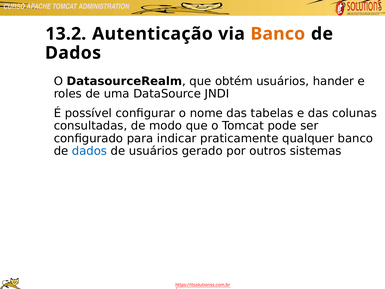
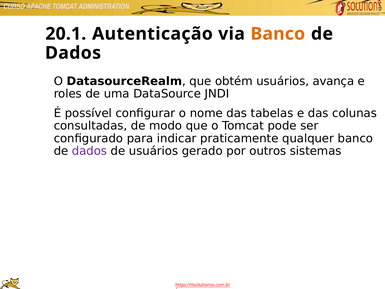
13.2: 13.2 -> 20.1 (66, 34)
hander: hander -> avança (333, 81)
dados colour: blue -> purple (89, 151)
